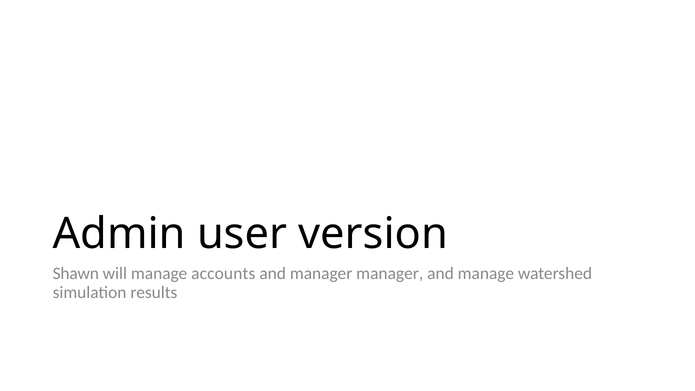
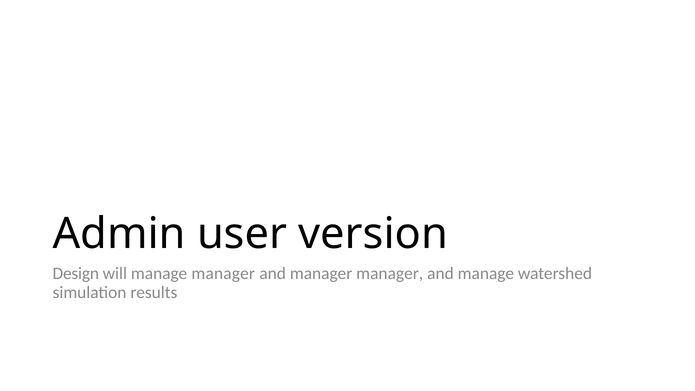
Shawn: Shawn -> Design (76, 274)
manage accounts: accounts -> manager (223, 274)
